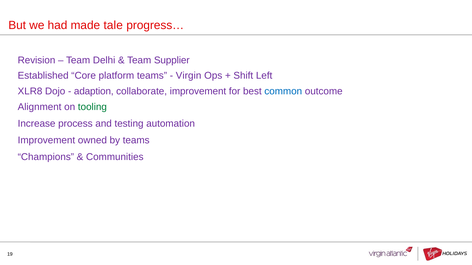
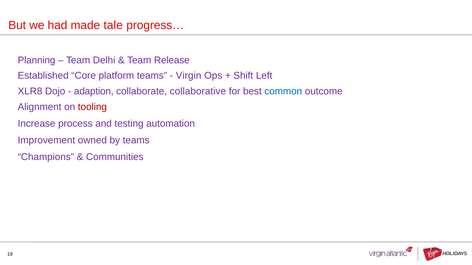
Revision: Revision -> Planning (37, 60)
Supplier: Supplier -> Release (172, 60)
collaborate improvement: improvement -> collaborative (198, 91)
tooling colour: green -> red (92, 107)
